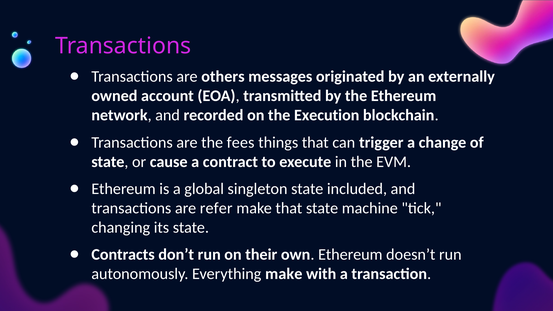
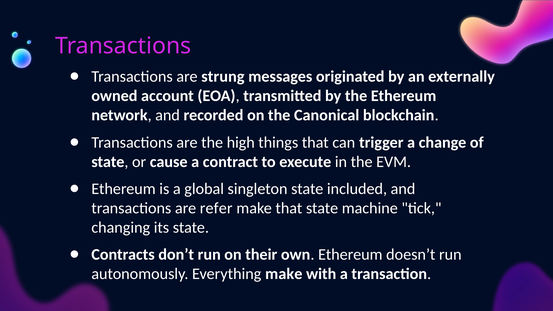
others: others -> strung (223, 77)
Execution: Execution -> Canonical (327, 115)
fees: fees -> high (241, 142)
